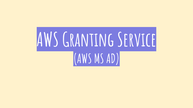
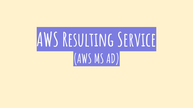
Granting: Granting -> Resulting (88, 40)
